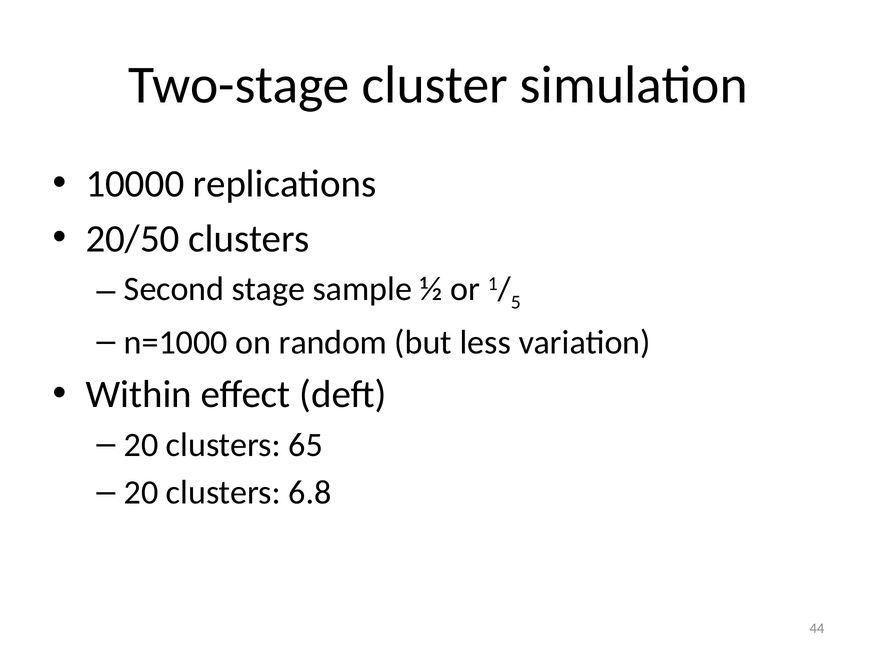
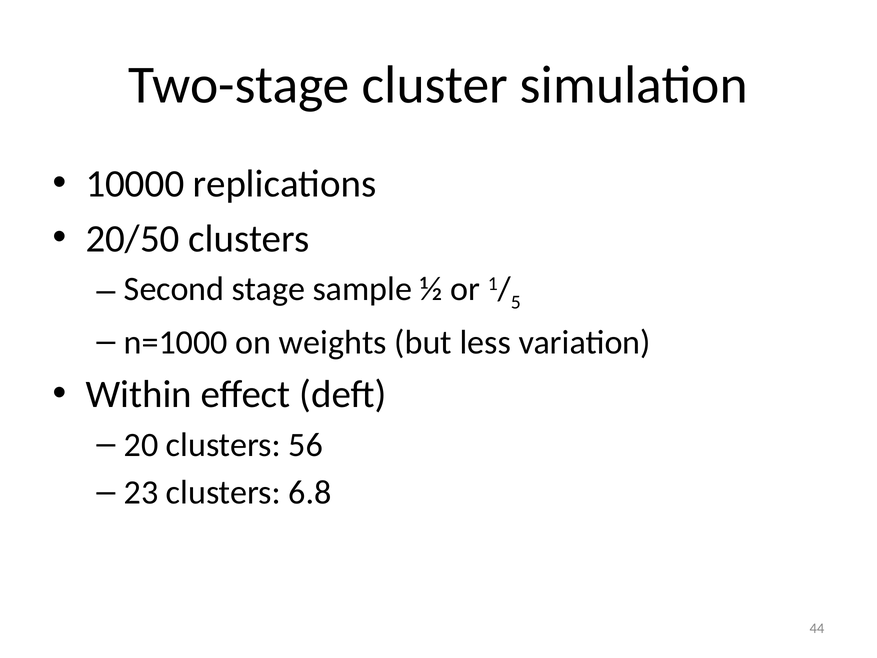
random: random -> weights (333, 342)
65: 65 -> 56 (306, 445)
20: 20 -> 23 (141, 493)
